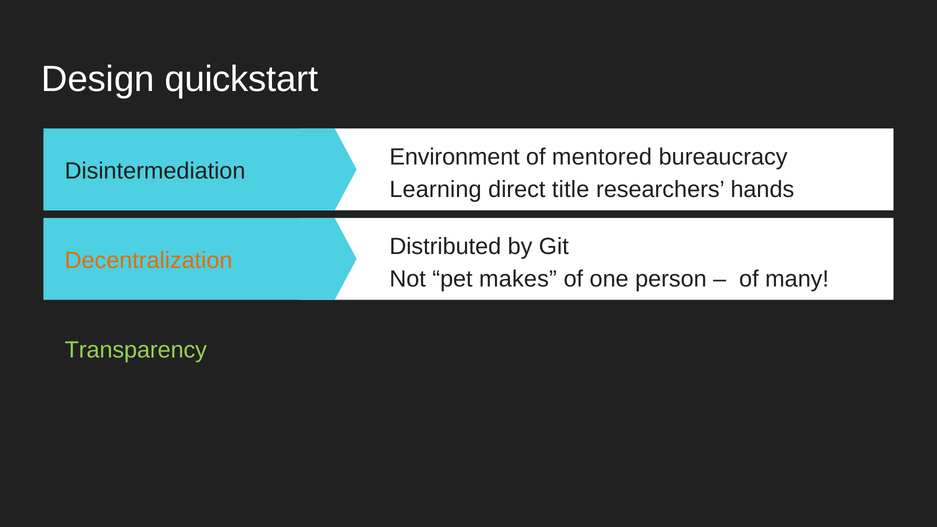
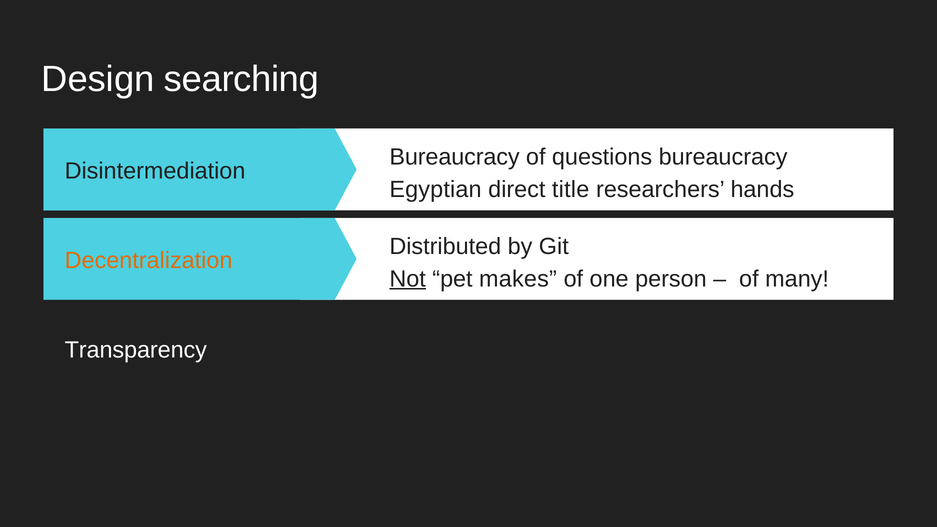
quickstart: quickstart -> searching (242, 79)
Environment: Environment -> Bureaucracy (455, 157)
mentored: mentored -> questions (602, 157)
Learning: Learning -> Egyptian (436, 189)
Not underline: none -> present (408, 279)
Transparency colour: light green -> white (136, 350)
